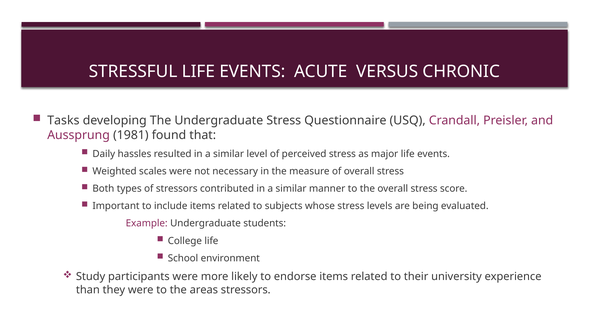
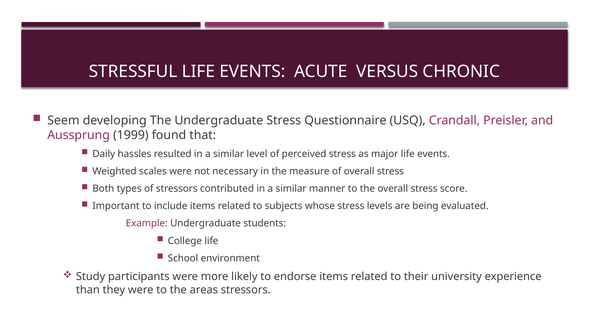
Tasks: Tasks -> Seem (63, 121)
1981: 1981 -> 1999 (131, 135)
